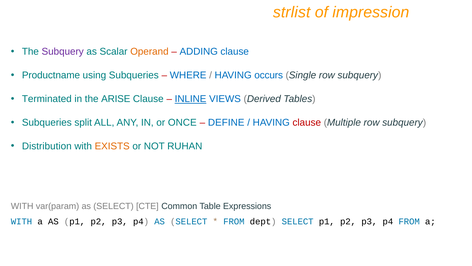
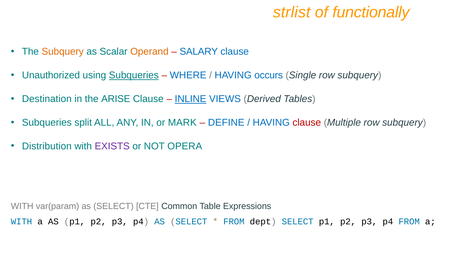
impression: impression -> functionally (371, 12)
Subquery colour: purple -> orange (63, 52)
ADDING: ADDING -> SALARY (199, 52)
Productname: Productname -> Unauthorized (51, 75)
Subqueries underline: none -> present (134, 75)
Terminated: Terminated -> Destination (47, 99)
ONCE: ONCE -> MARK (182, 122)
EXISTS colour: orange -> purple (112, 146)
RUHAN: RUHAN -> OPERA (185, 146)
